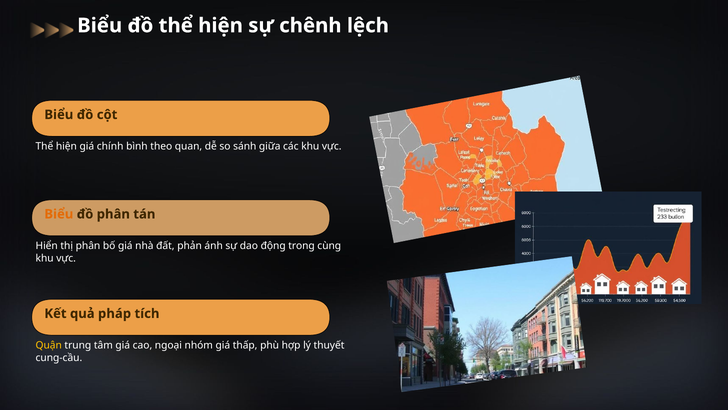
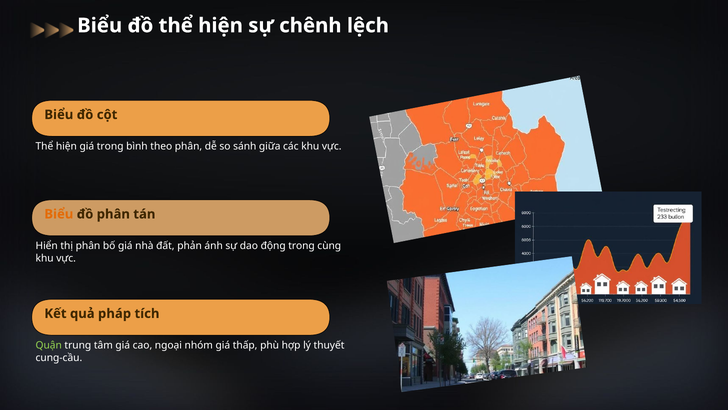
giá chính: chính -> trong (110, 146)
theo quan: quan -> phân (189, 146)
Quận colour: yellow -> light green (49, 345)
